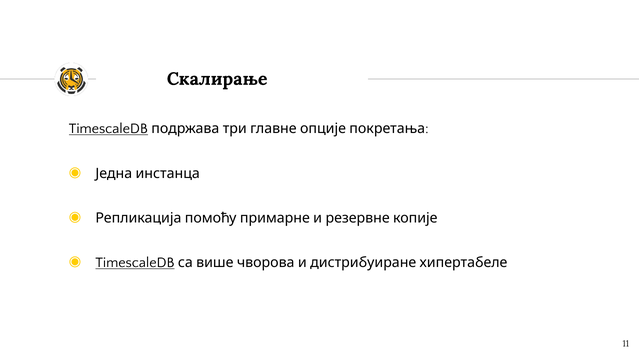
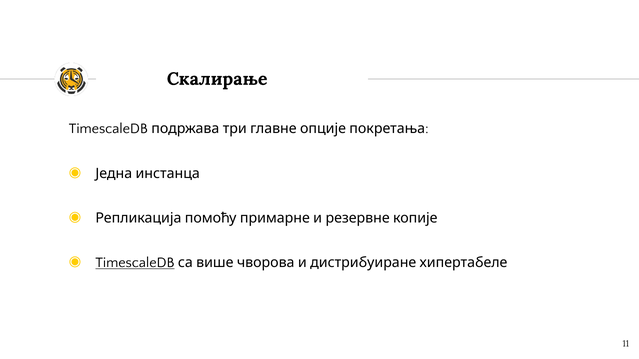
TimescaleDB underline: present -> none (108, 129)
